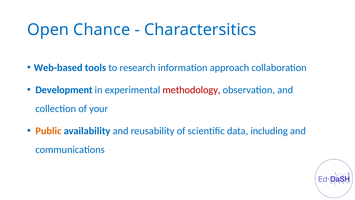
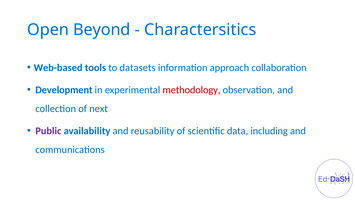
Chance: Chance -> Beyond (102, 30)
research: research -> datasets (138, 68)
your: your -> next (99, 108)
Public colour: orange -> purple (48, 131)
